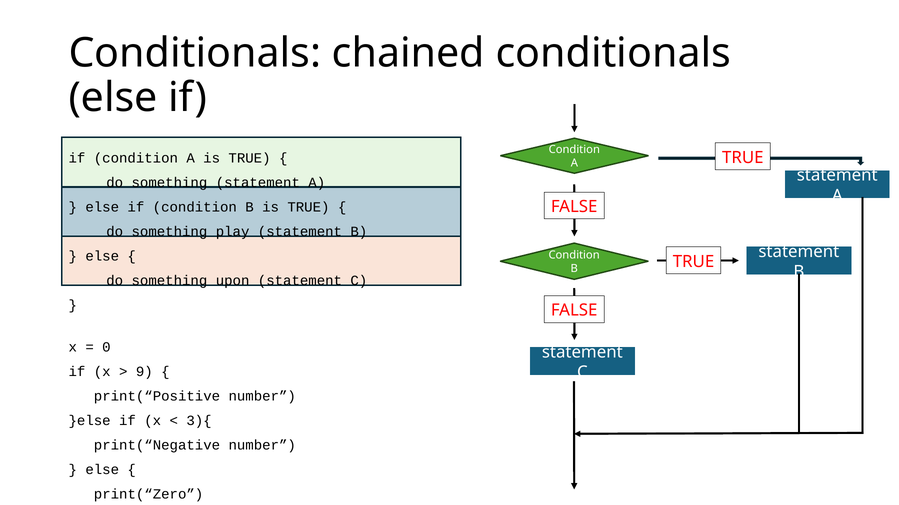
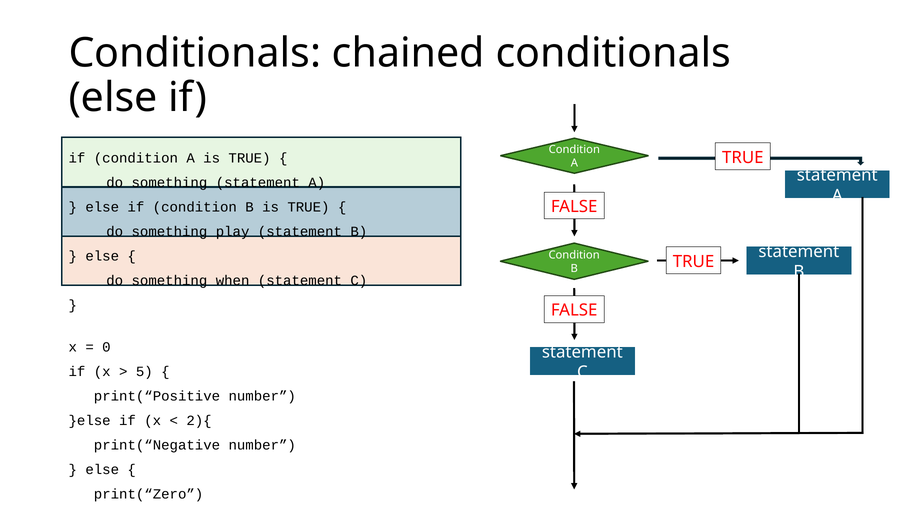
upon: upon -> when (233, 281)
9: 9 -> 5 (144, 372)
3){: 3){ -> 2){ (199, 421)
